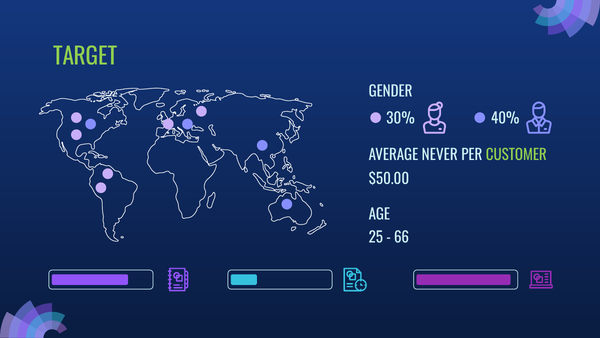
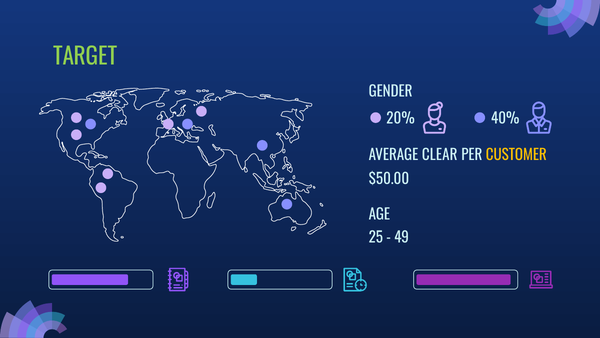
30%: 30% -> 20% (401, 118)
NEVER: NEVER -> CLEAR (440, 155)
CUSTOMER colour: light green -> yellow (516, 155)
66: 66 -> 49 (402, 237)
